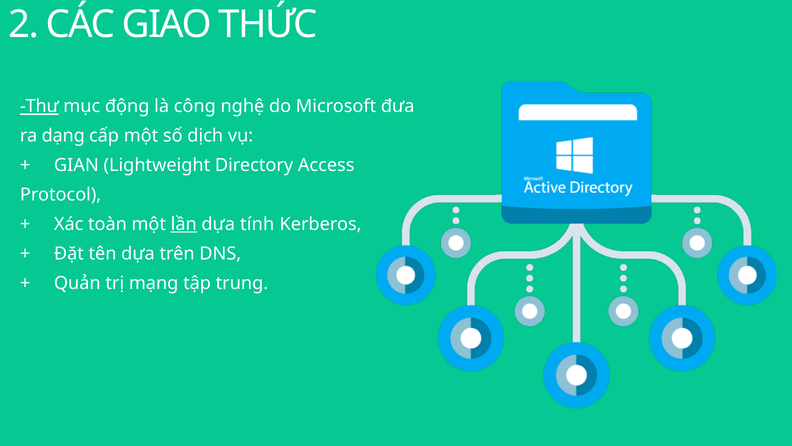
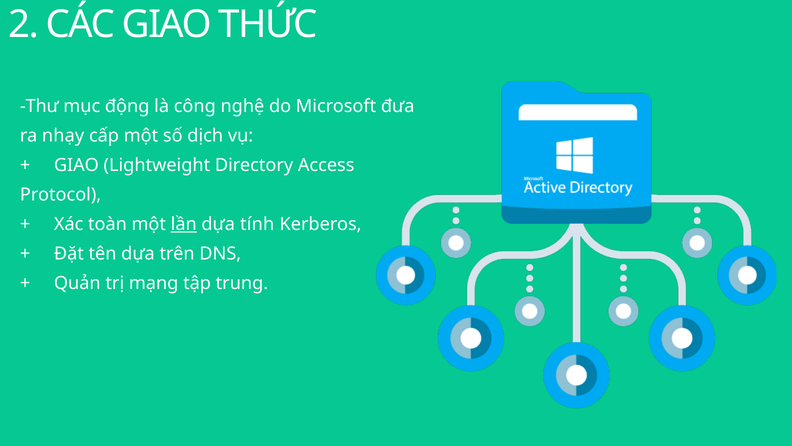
Thư underline: present -> none (39, 106)
dạng: dạng -> nhạy (63, 136)
GIAN: GIAN -> GIAO (76, 165)
